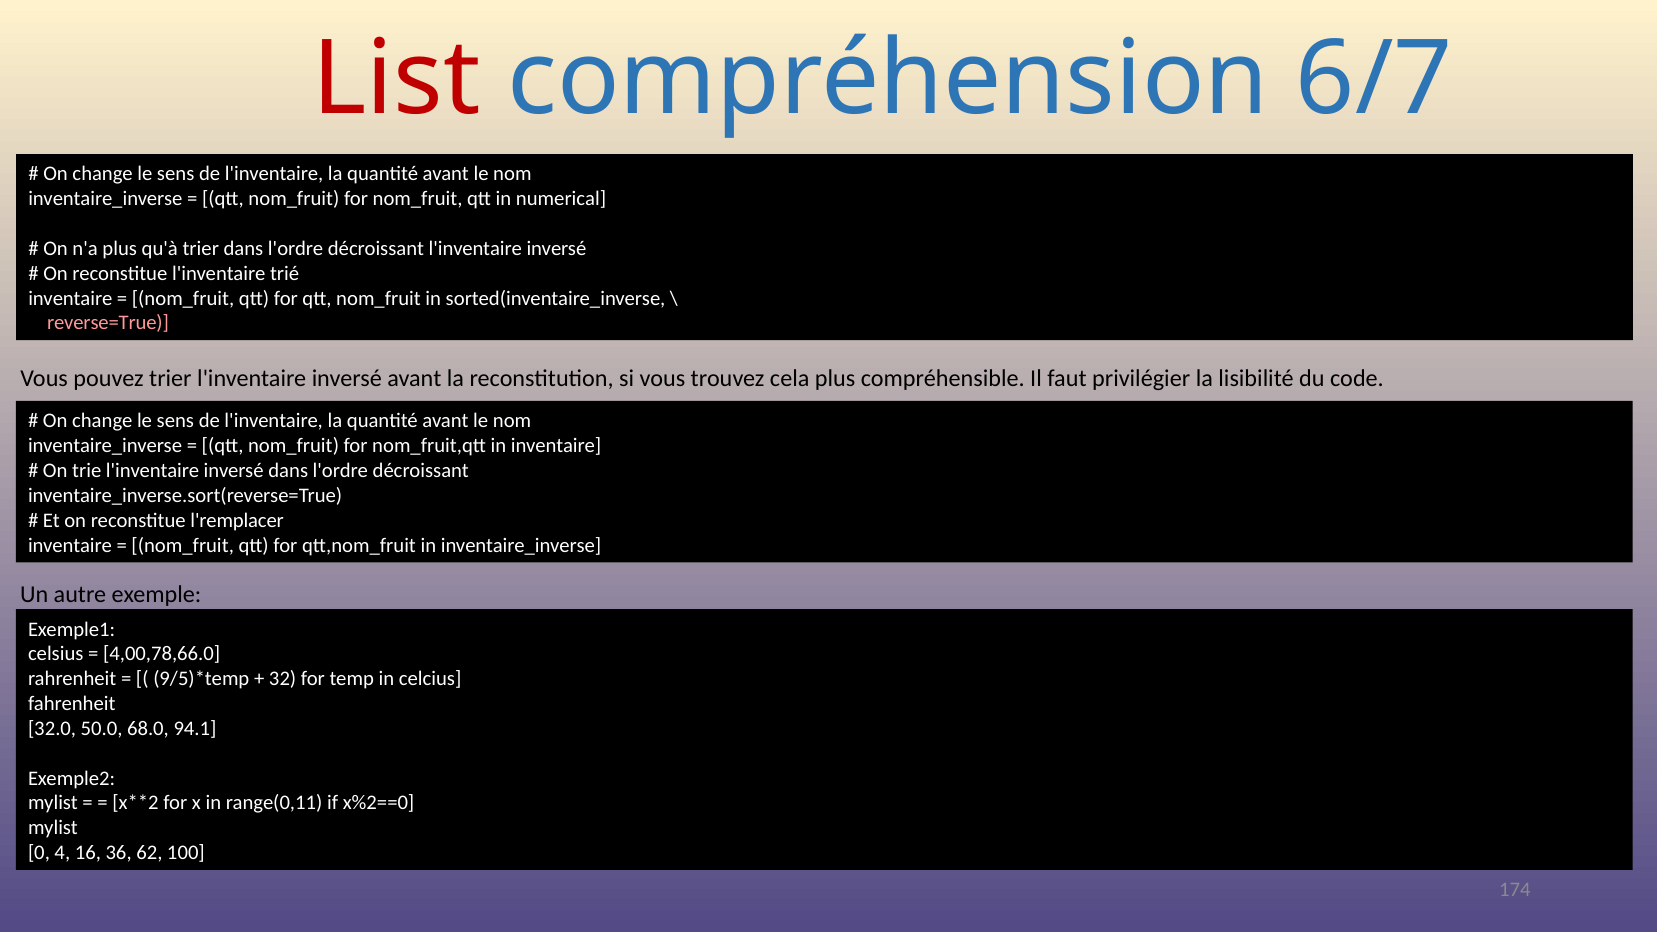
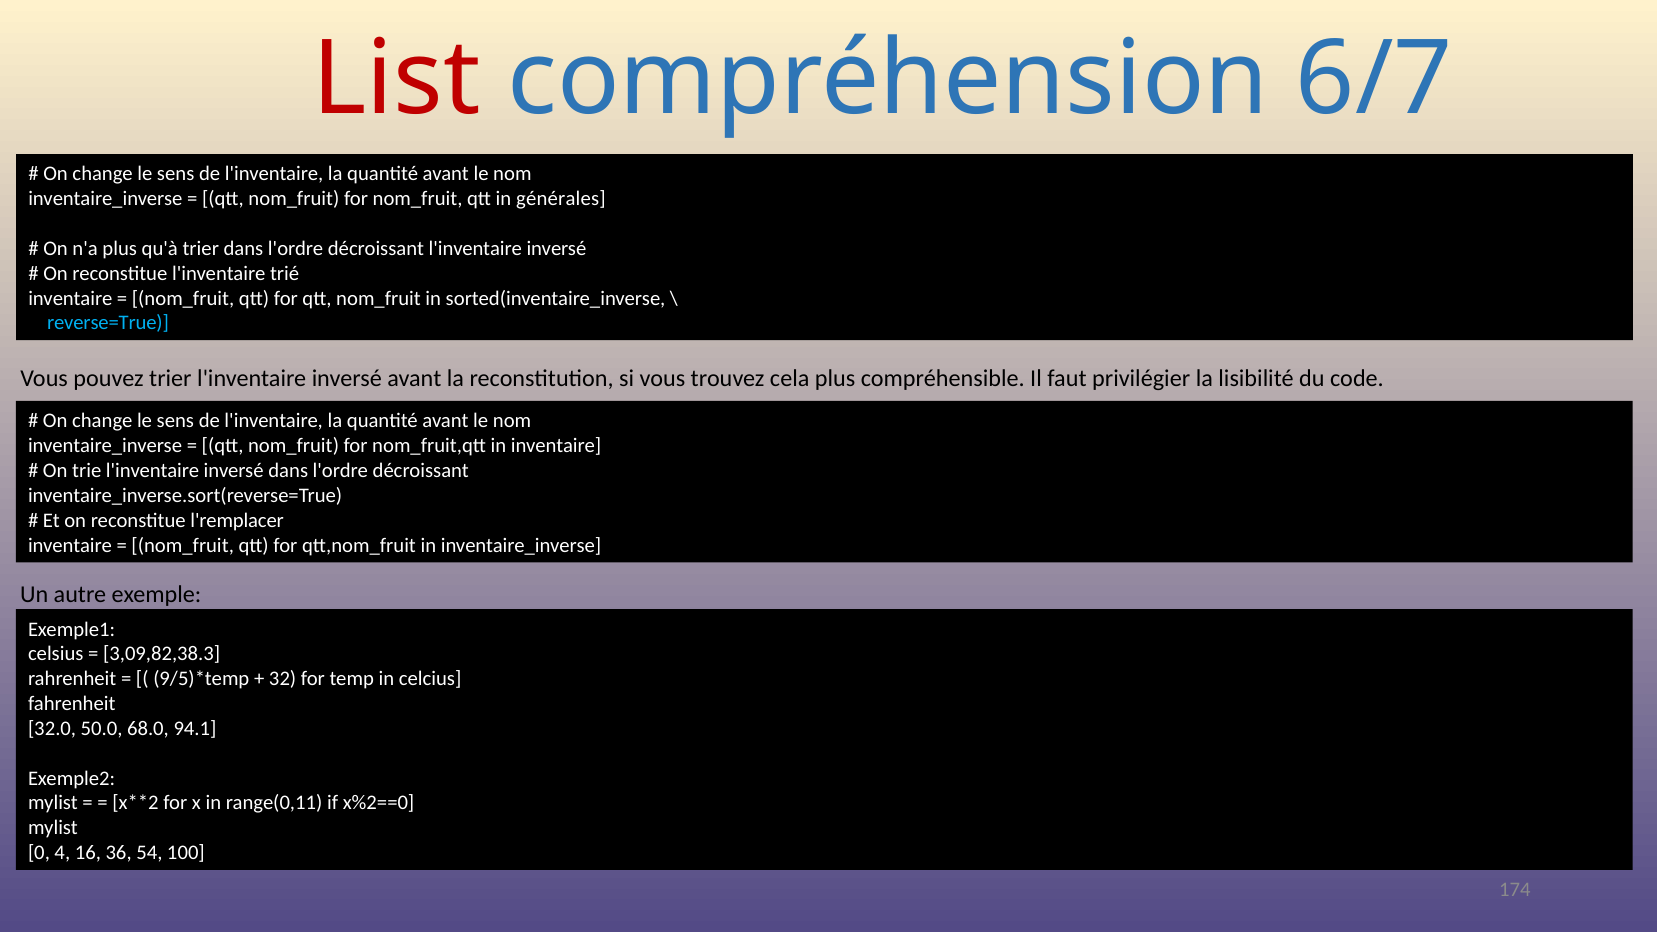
numerical: numerical -> générales (561, 199)
reverse=True colour: pink -> light blue (108, 323)
4,00,78,66.0: 4,00,78,66.0 -> 3,09,82,38.3 (162, 654)
62: 62 -> 54 (149, 853)
